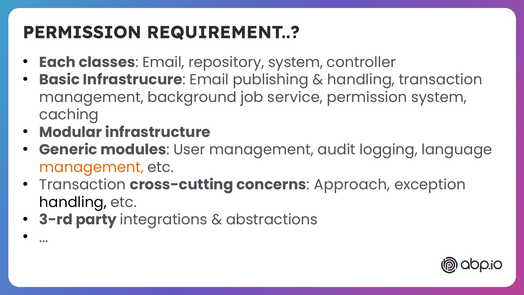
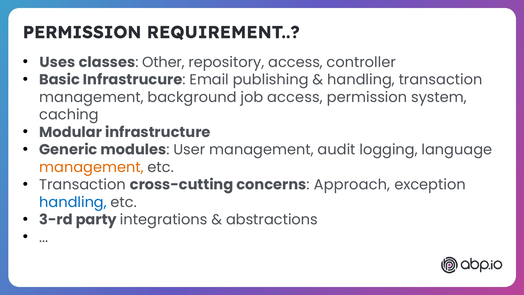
Each: Each -> Uses (57, 62)
classes Email: Email -> Other (163, 62)
repository system: system -> access (296, 62)
job service: service -> access (295, 97)
handling colour: black -> blue (73, 202)
